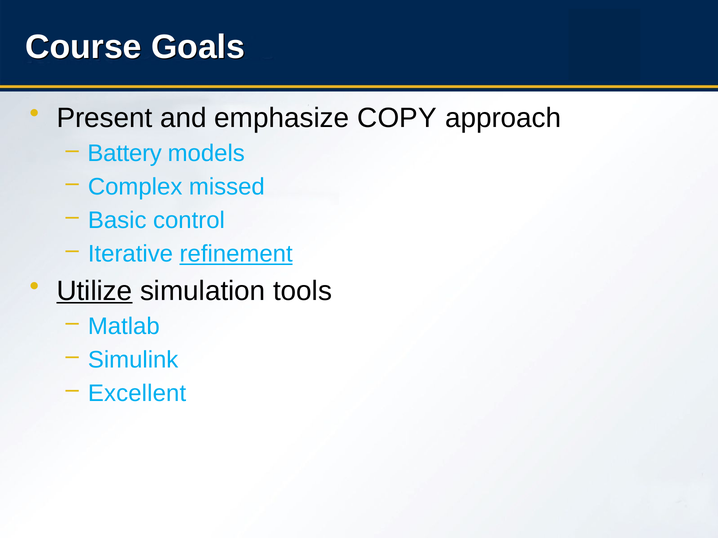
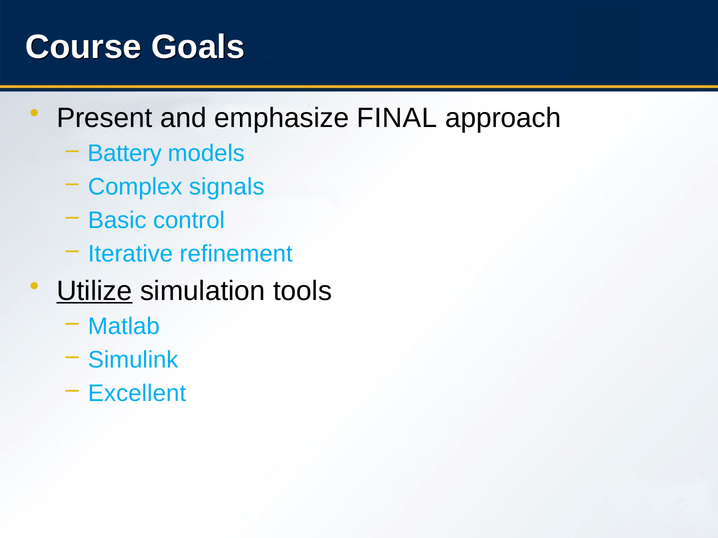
COPY: COPY -> FINAL (397, 118)
missed: missed -> signals (227, 187)
refinement underline: present -> none (236, 254)
